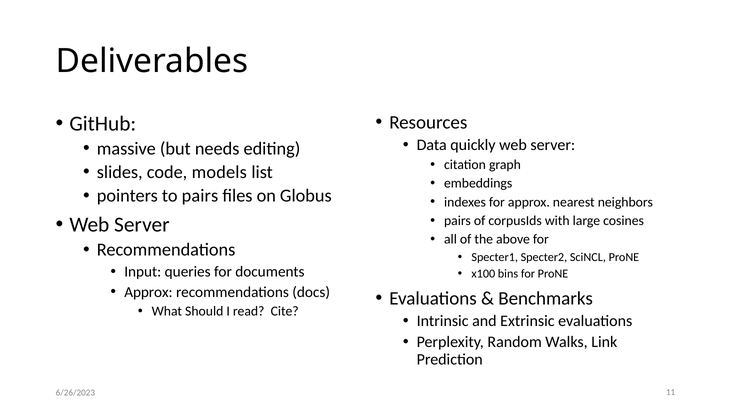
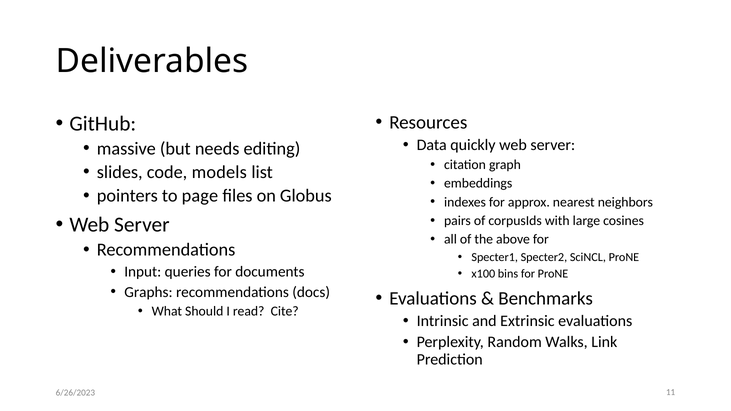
to pairs: pairs -> page (200, 196)
Approx: Approx -> Graphs (148, 292)
